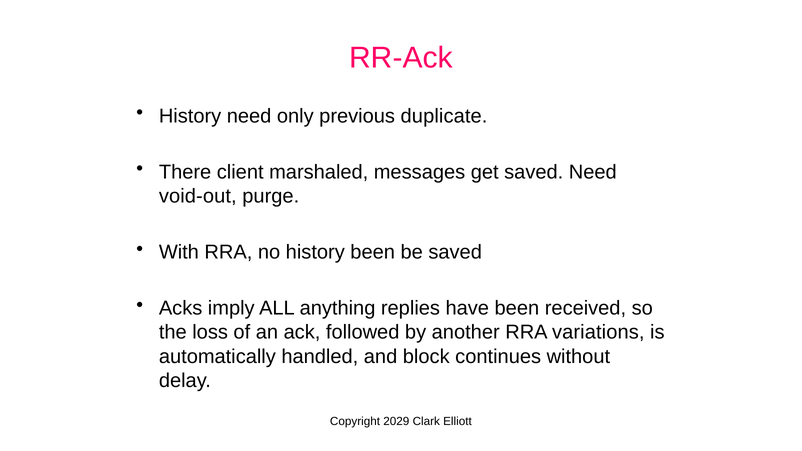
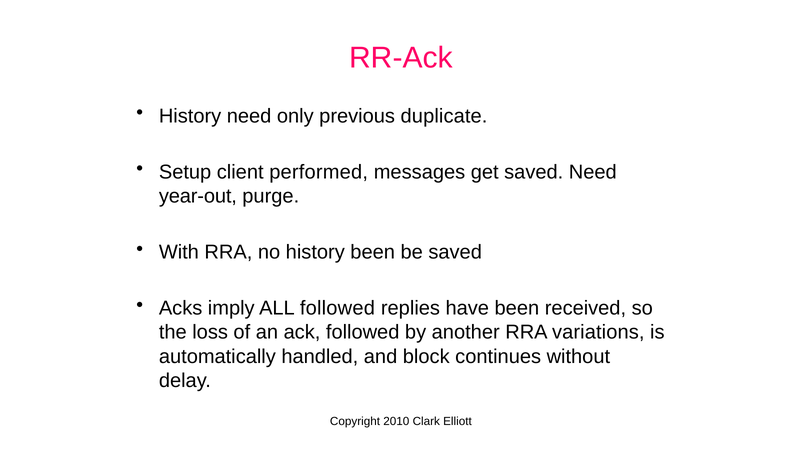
There: There -> Setup (185, 172)
marshaled: marshaled -> performed (319, 172)
void-out: void-out -> year-out (198, 196)
ALL anything: anything -> followed (337, 308)
2029: 2029 -> 2010 (396, 422)
